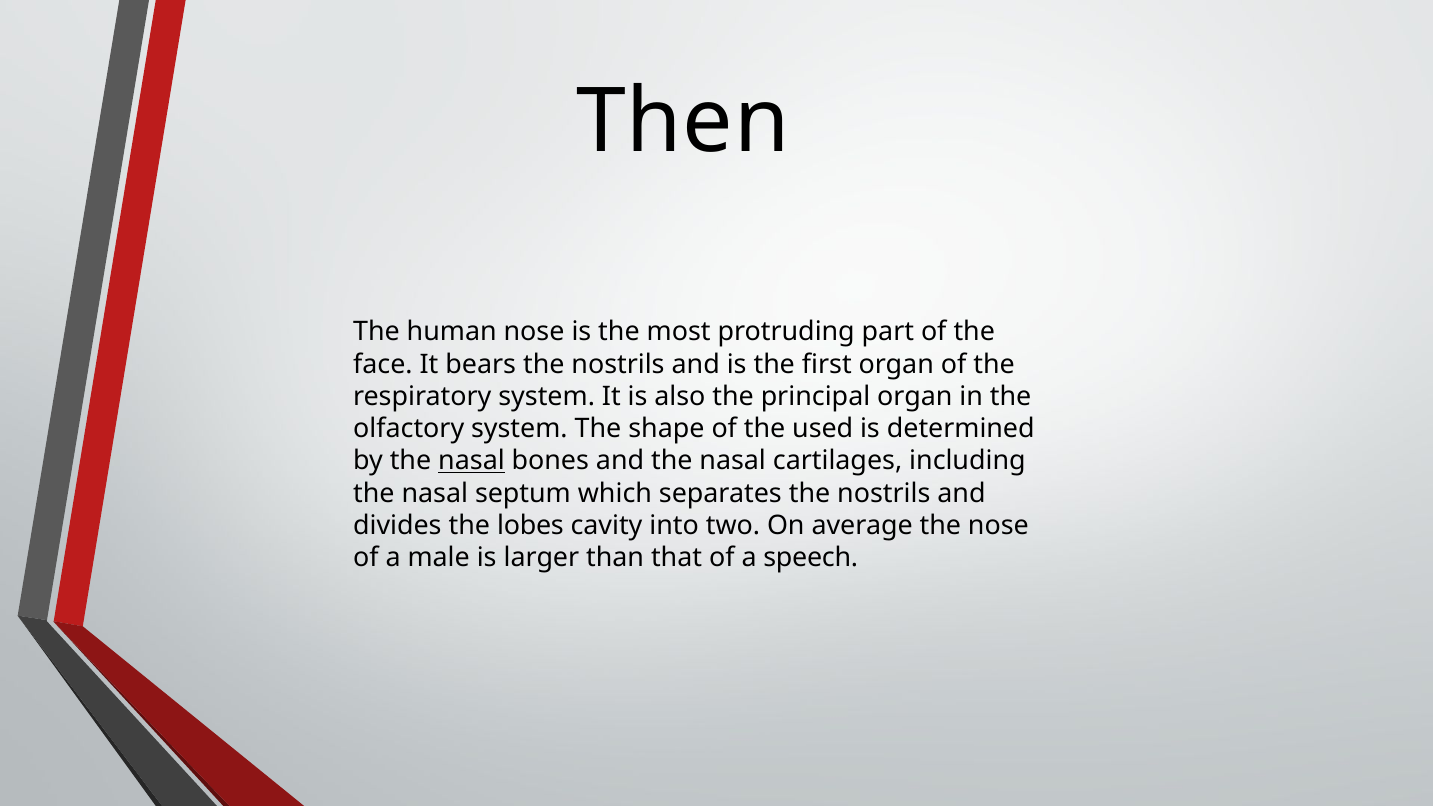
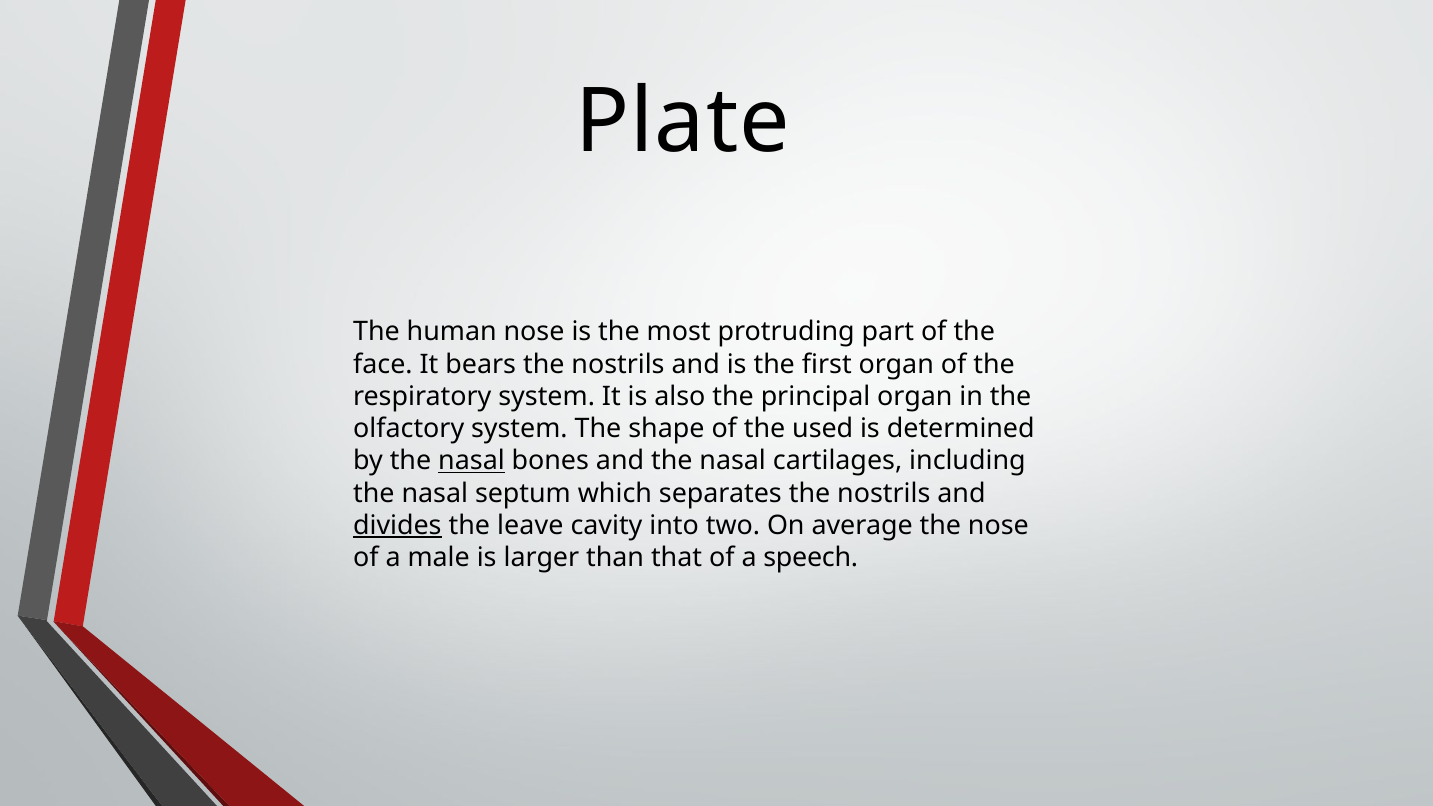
Then: Then -> Plate (683, 122)
divides underline: none -> present (397, 525)
lobes: lobes -> leave (530, 525)
